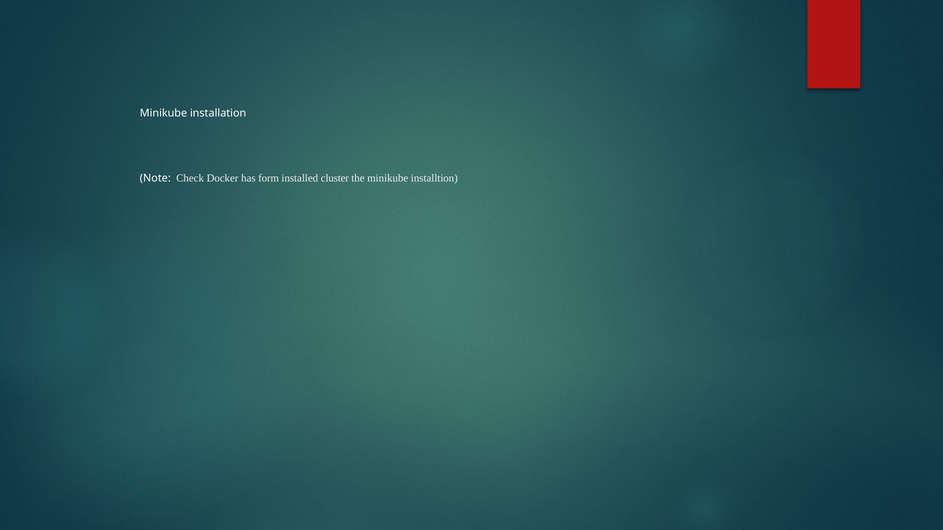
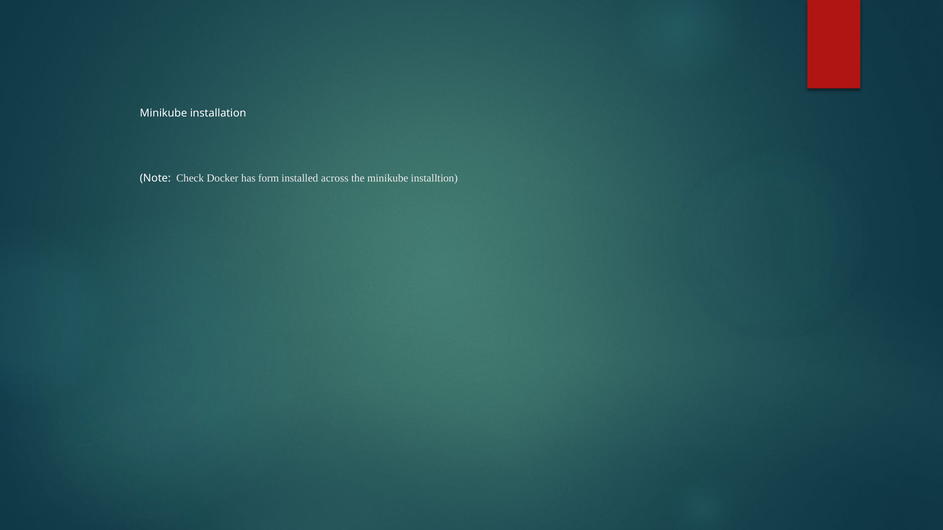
cluster: cluster -> across (335, 178)
